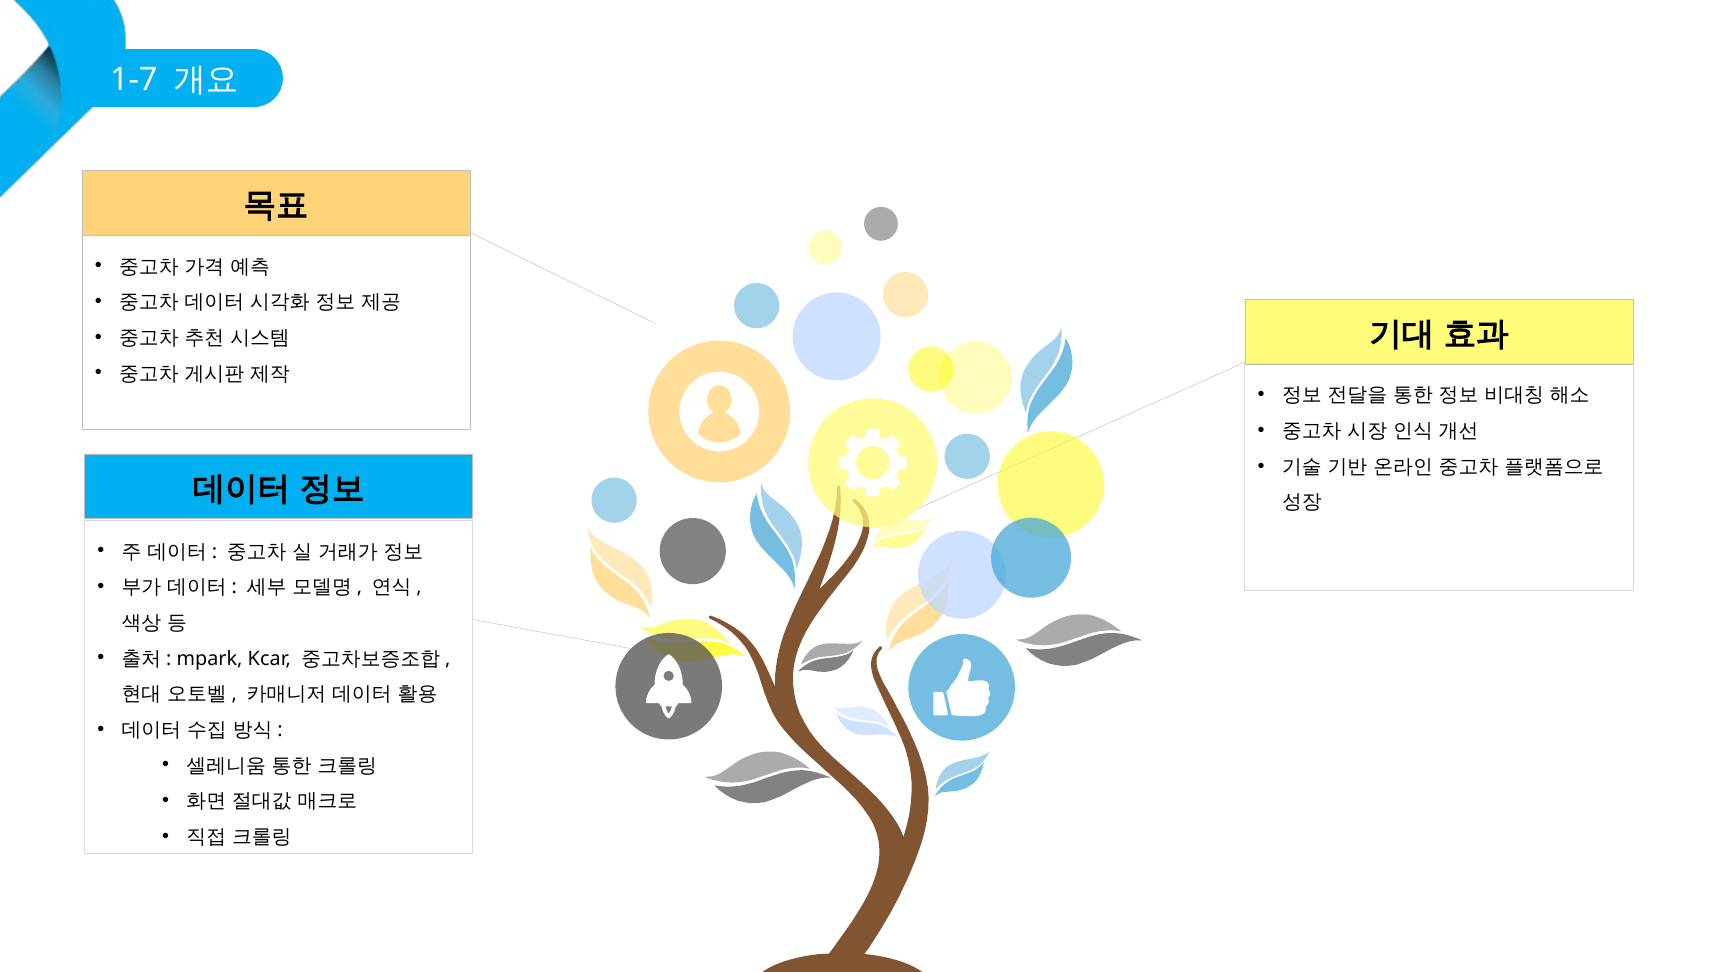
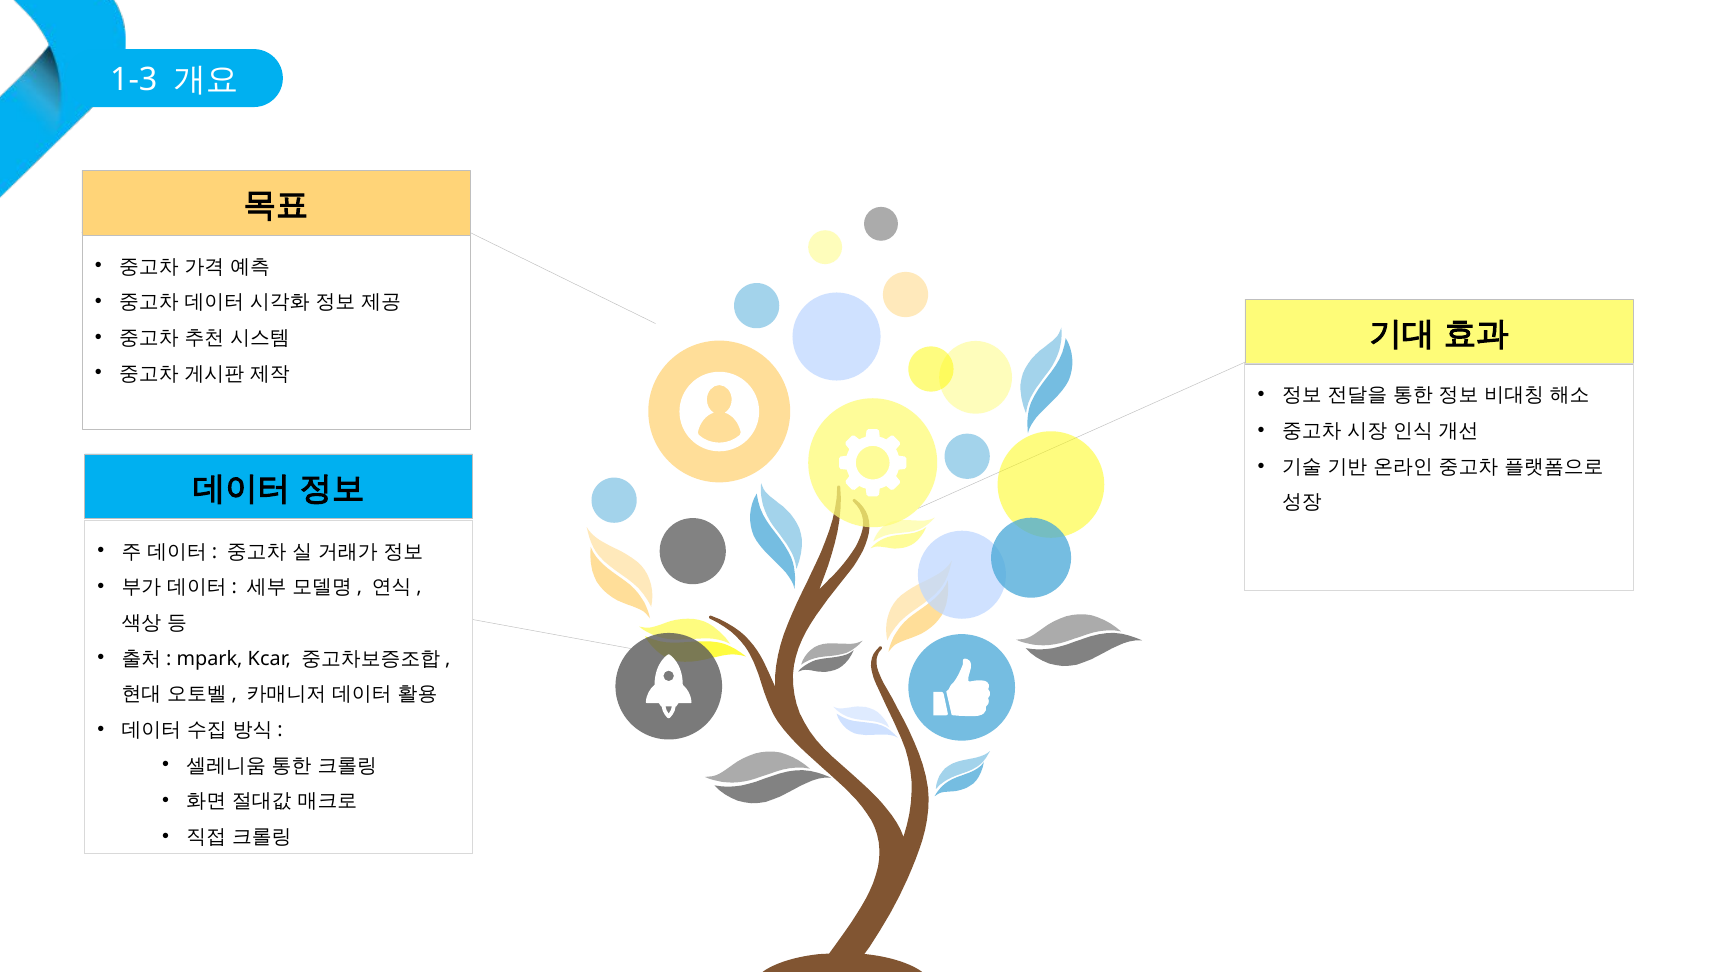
1-7: 1-7 -> 1-3 (134, 80)
